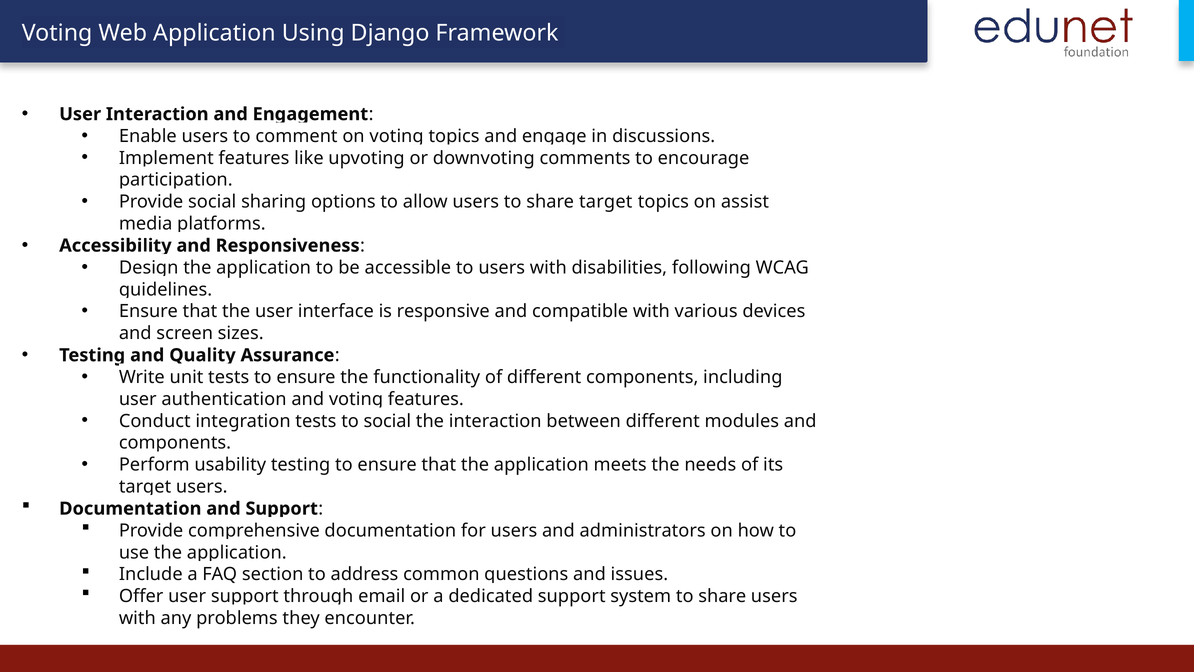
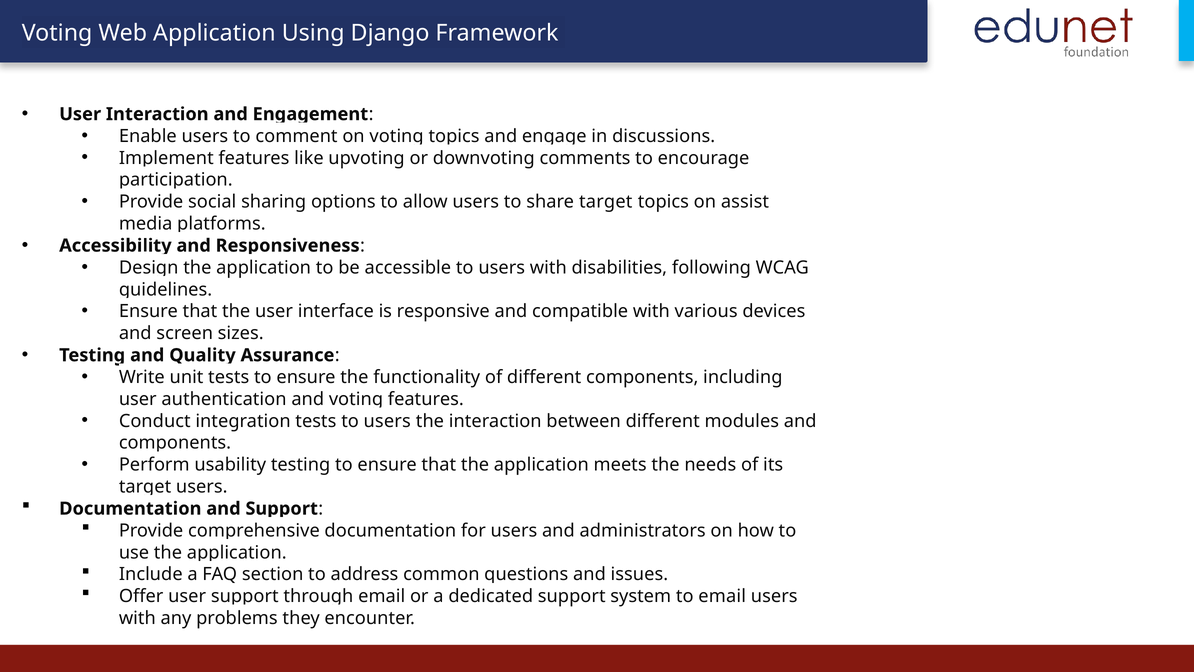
tests to social: social -> users (387, 421)
system to share: share -> email (722, 596)
